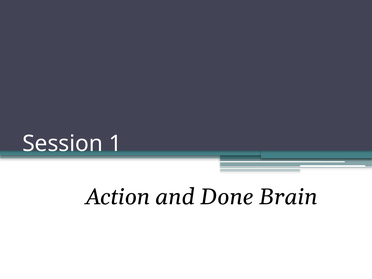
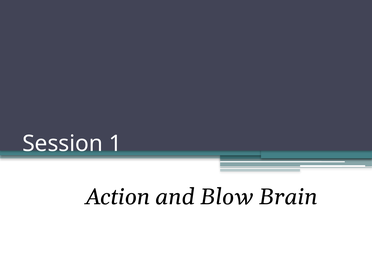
Done: Done -> Blow (227, 197)
